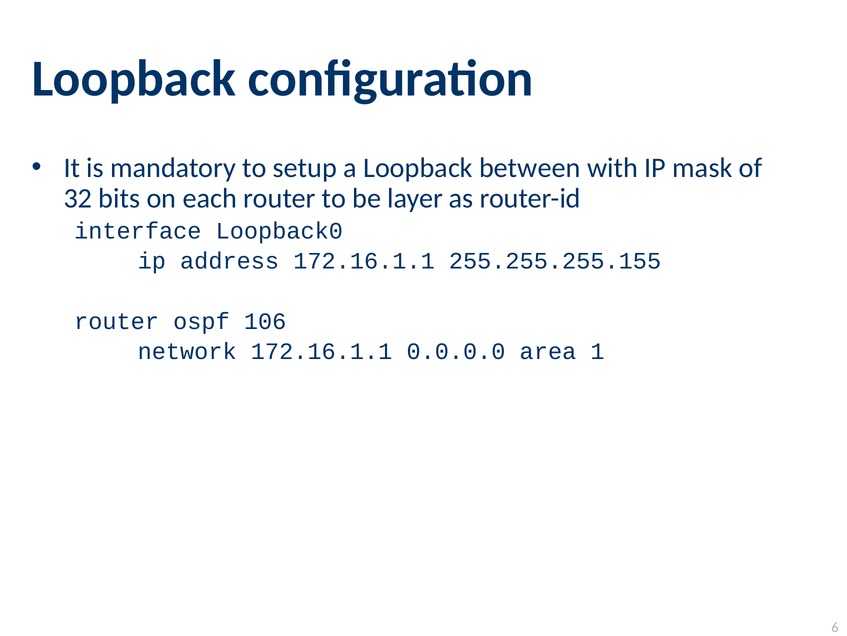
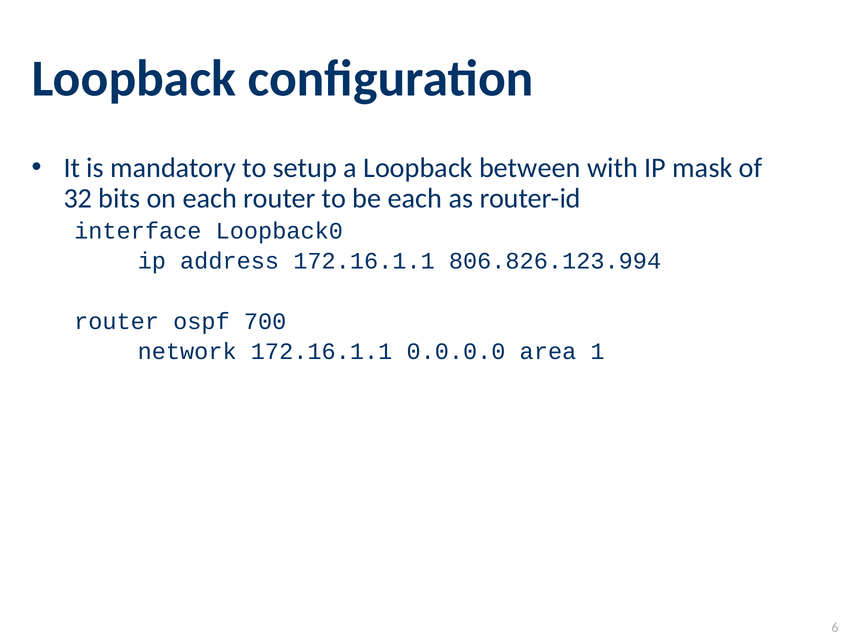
be layer: layer -> each (415, 198)
255.255.255.155: 255.255.255.155 -> 806.826.123.994 (555, 261)
106: 106 -> 700 (265, 321)
